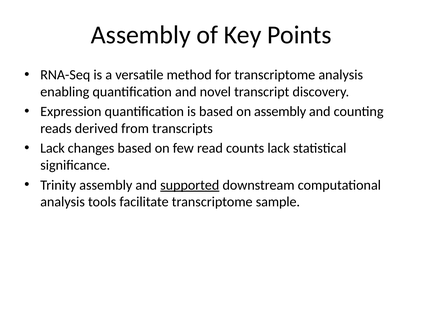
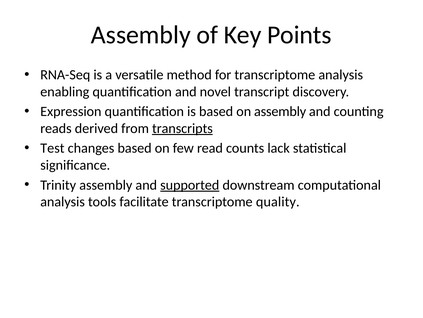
transcripts underline: none -> present (182, 128)
Lack: Lack -> Test (52, 148)
sample: sample -> quality (278, 201)
